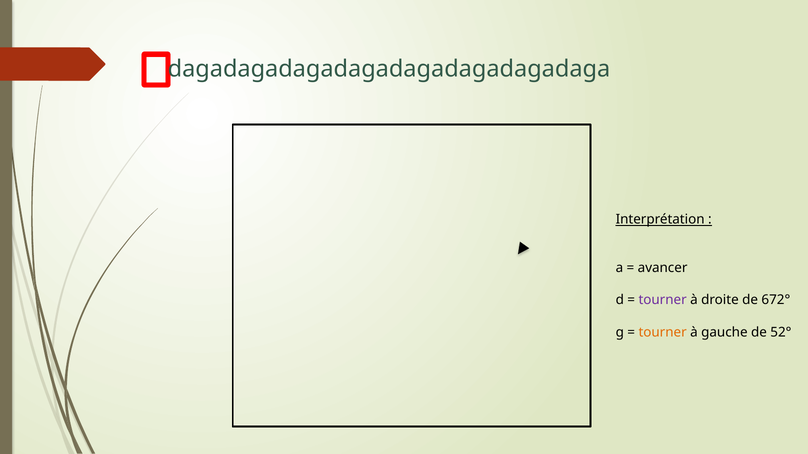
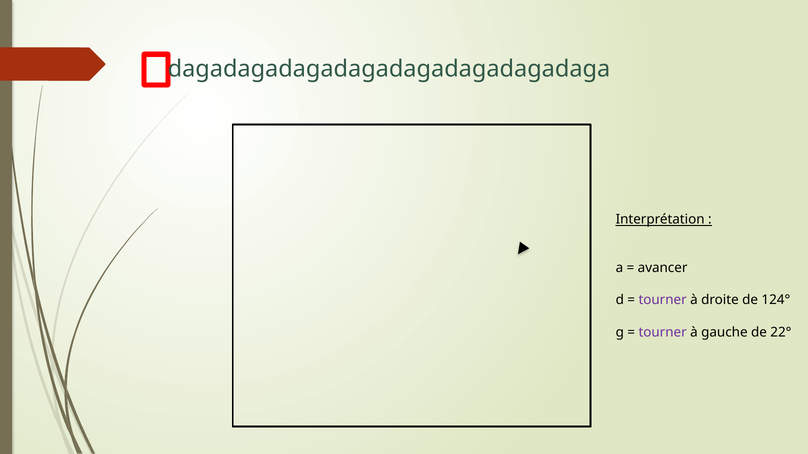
672°: 672° -> 124° (776, 300)
tourner colour: orange -> purple (663, 333)
52°: 52° -> 22° (781, 333)
